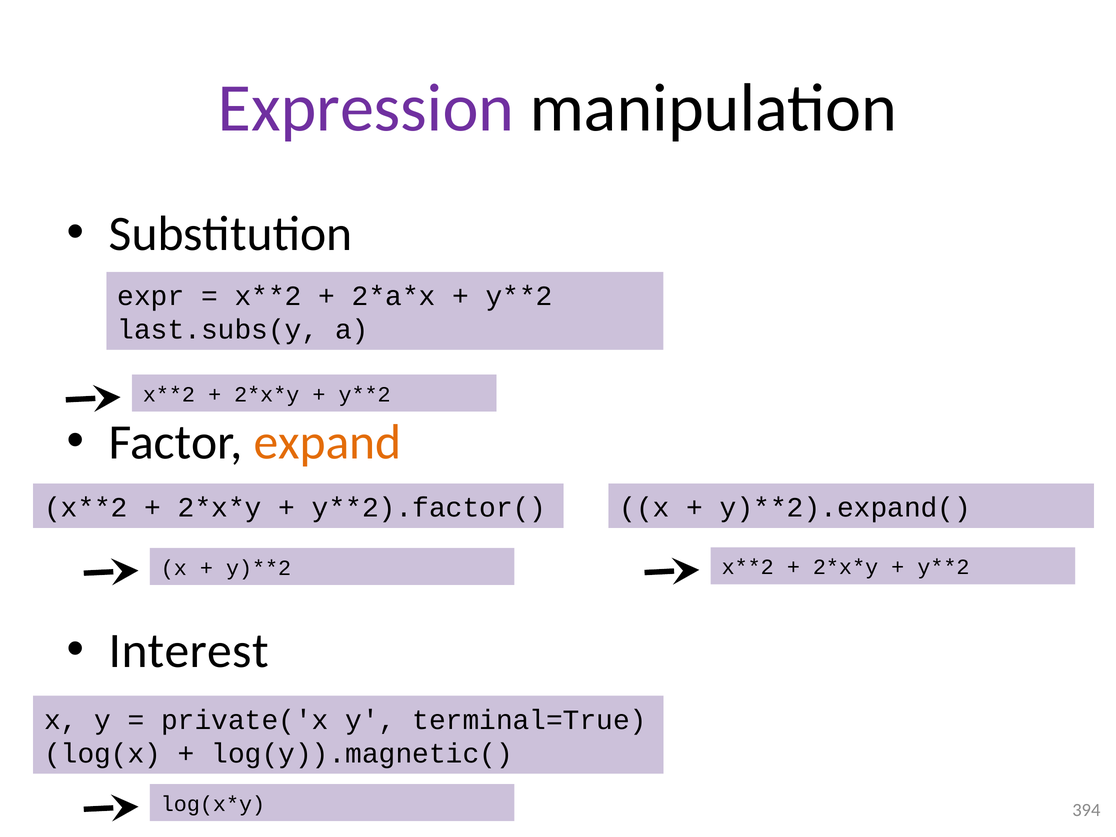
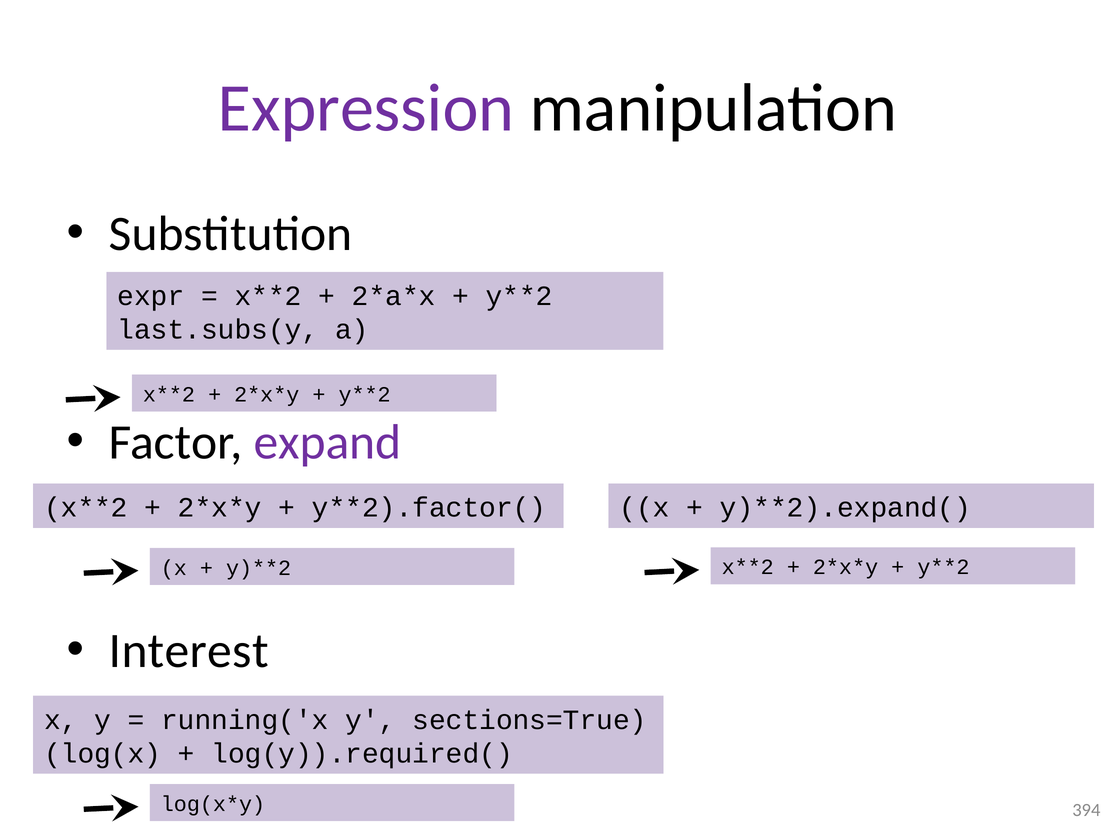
expand colour: orange -> purple (328, 443)
private('x: private('x -> running('x (245, 720)
terminal=True: terminal=True -> sections=True (529, 720)
log(y)).magnetic(: log(y)).magnetic( -> log(y)).required( (362, 753)
